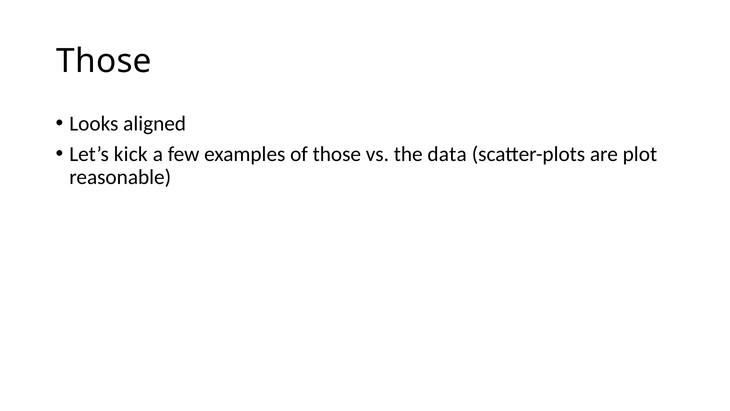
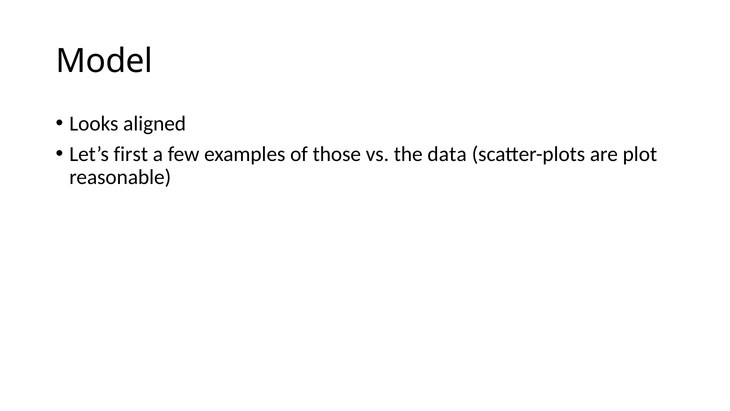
Those: Those -> Model (104, 61)
kick: kick -> first (131, 154)
